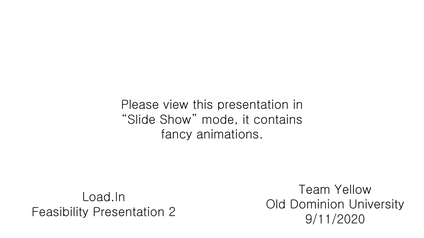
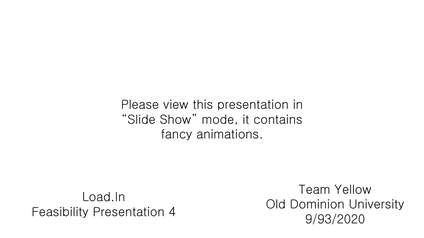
2: 2 -> 4 (172, 212)
9/11/2020: 9/11/2020 -> 9/93/2020 (335, 220)
